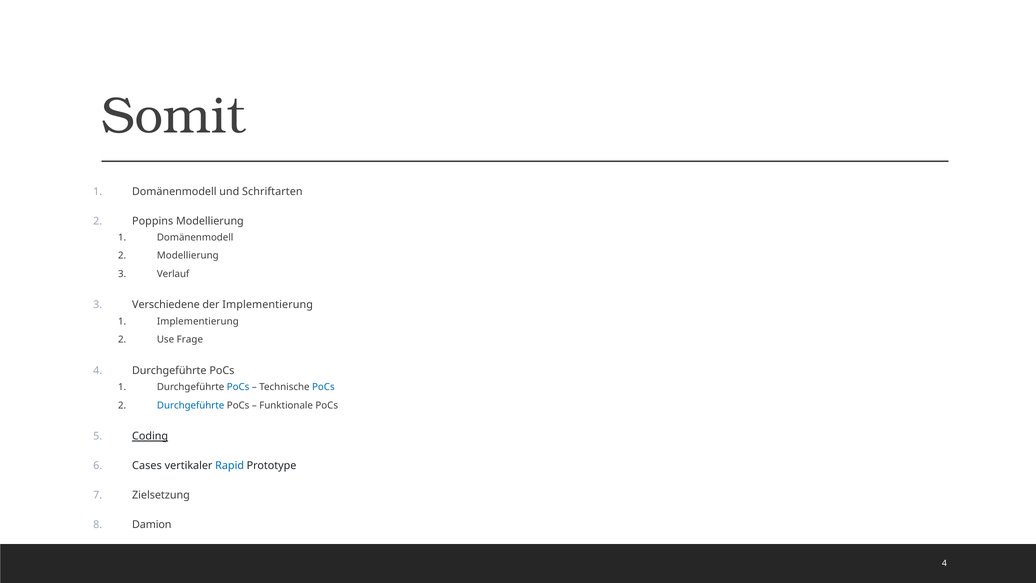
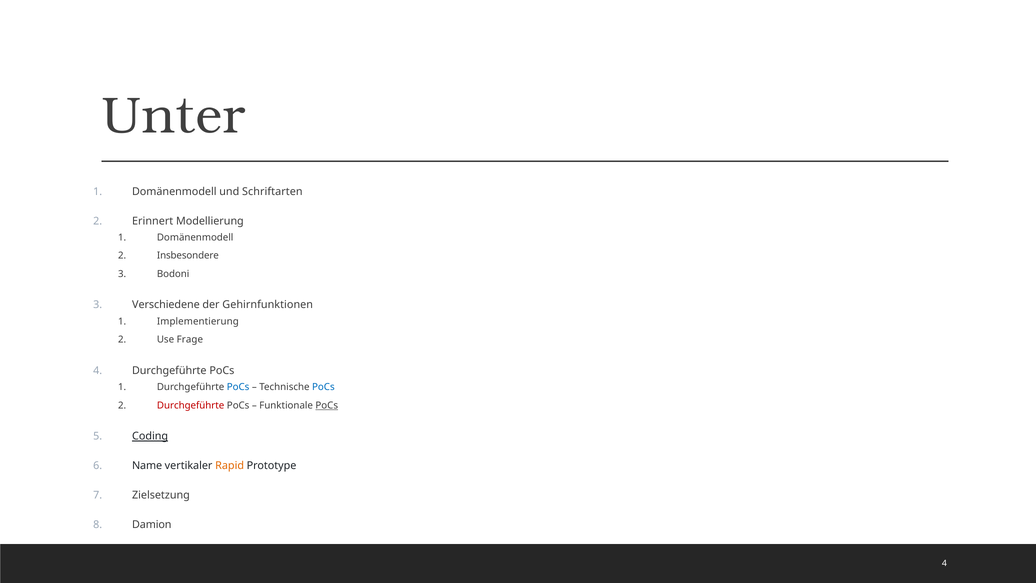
Somit: Somit -> Unter (173, 116)
Poppins: Poppins -> Erinnert (153, 221)
Modellierung: Modellierung -> Insbesondere (188, 256)
Verlauf: Verlauf -> Bodoni (173, 274)
der Implementierung: Implementierung -> Gehirnfunktionen (268, 305)
Durchgeführte colour: blue -> red (191, 405)
PoCs underline: none -> present (327, 405)
Cases: Cases -> Name (147, 466)
Rapid colour: blue -> orange (230, 466)
